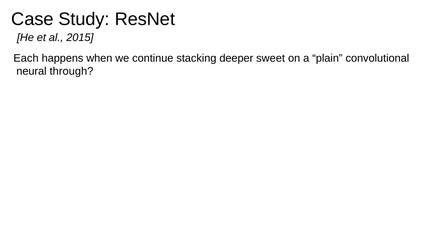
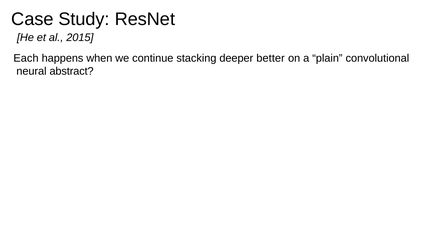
sweet: sweet -> better (271, 58)
through: through -> abstract (72, 71)
